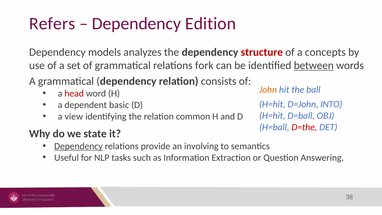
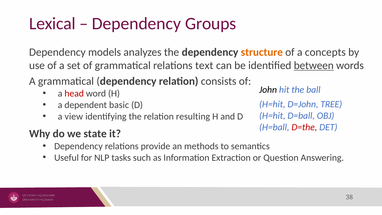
Refers: Refers -> Lexical (52, 24)
Edition: Edition -> Groups (211, 24)
structure colour: red -> orange (262, 52)
fork: fork -> text (204, 65)
John colour: orange -> black (268, 90)
INTO: INTO -> TREE (331, 104)
common: common -> resulting (193, 116)
Dependency underline: present -> none (78, 146)
involving: involving -> methods (201, 146)
